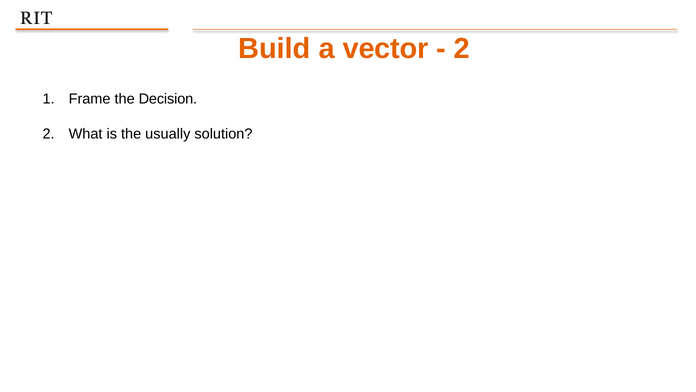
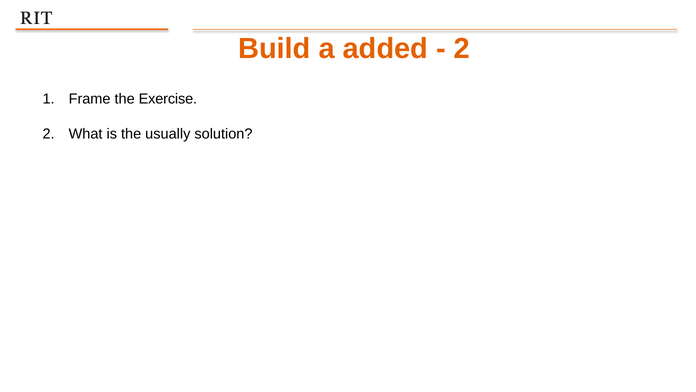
vector: vector -> added (385, 48)
Decision: Decision -> Exercise (168, 99)
